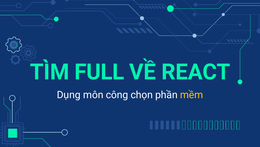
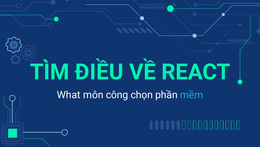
FULL: FULL -> ĐIỀU (99, 72)
Dụng: Dụng -> What (69, 94)
mềm colour: yellow -> light blue (192, 94)
